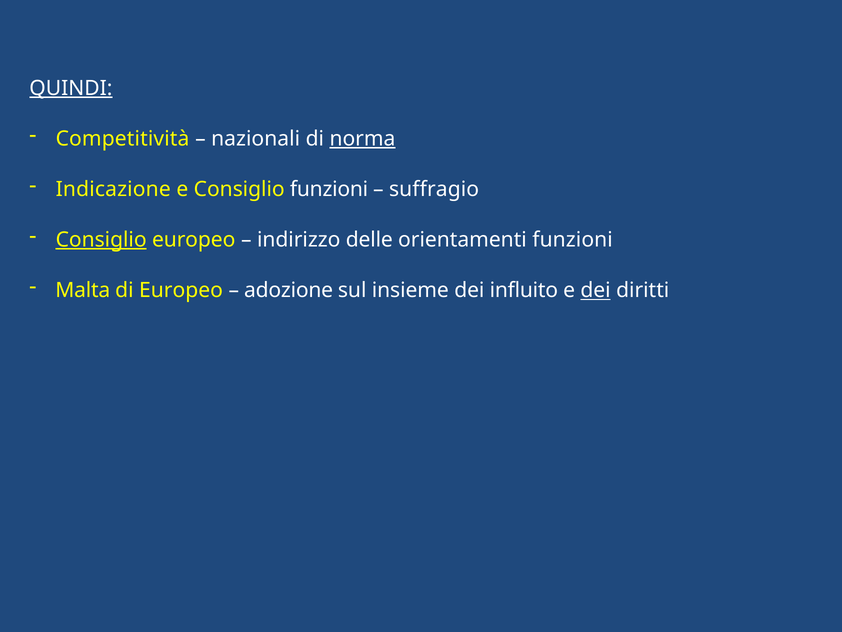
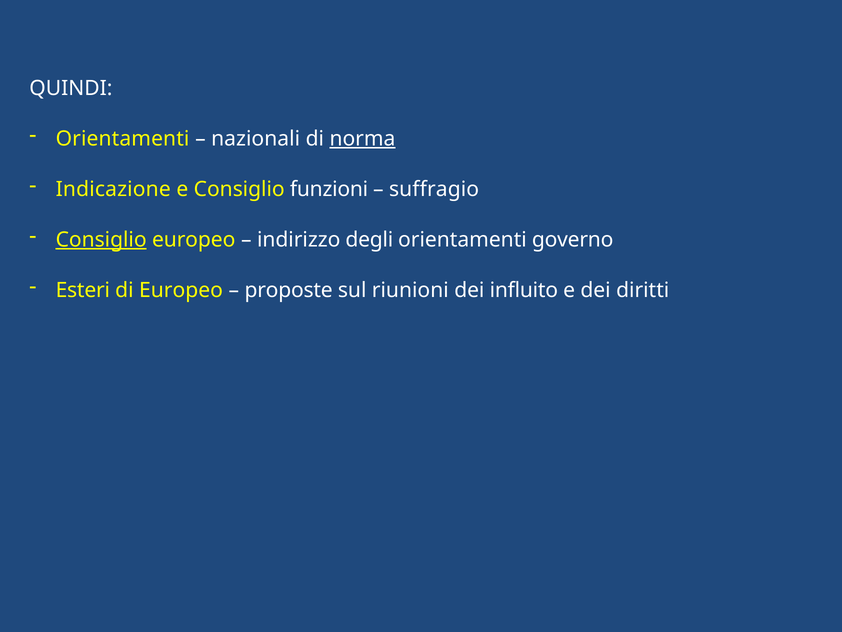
QUINDI underline: present -> none (71, 88)
Competitività: Competitività -> Orientamenti (123, 139)
delle: delle -> degli (369, 240)
orientamenti funzioni: funzioni -> governo (573, 240)
Malta: Malta -> Esteri (83, 290)
adozione: adozione -> proposte (289, 290)
insieme: insieme -> riunioni (410, 290)
dei underline: present -> none (596, 290)
